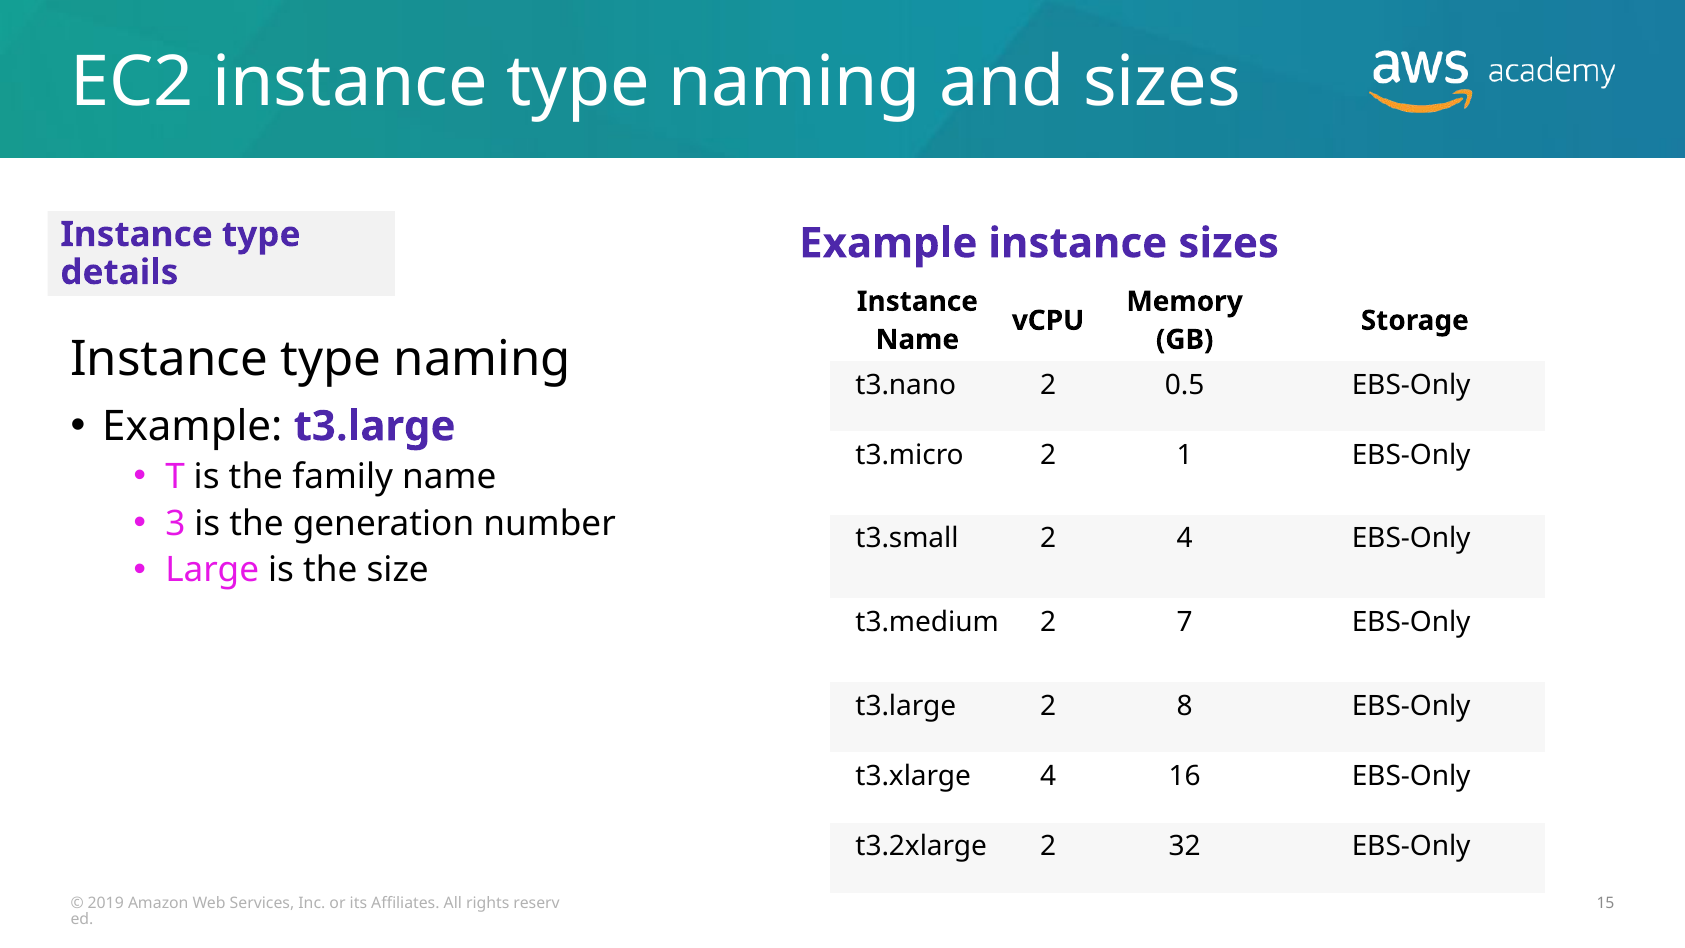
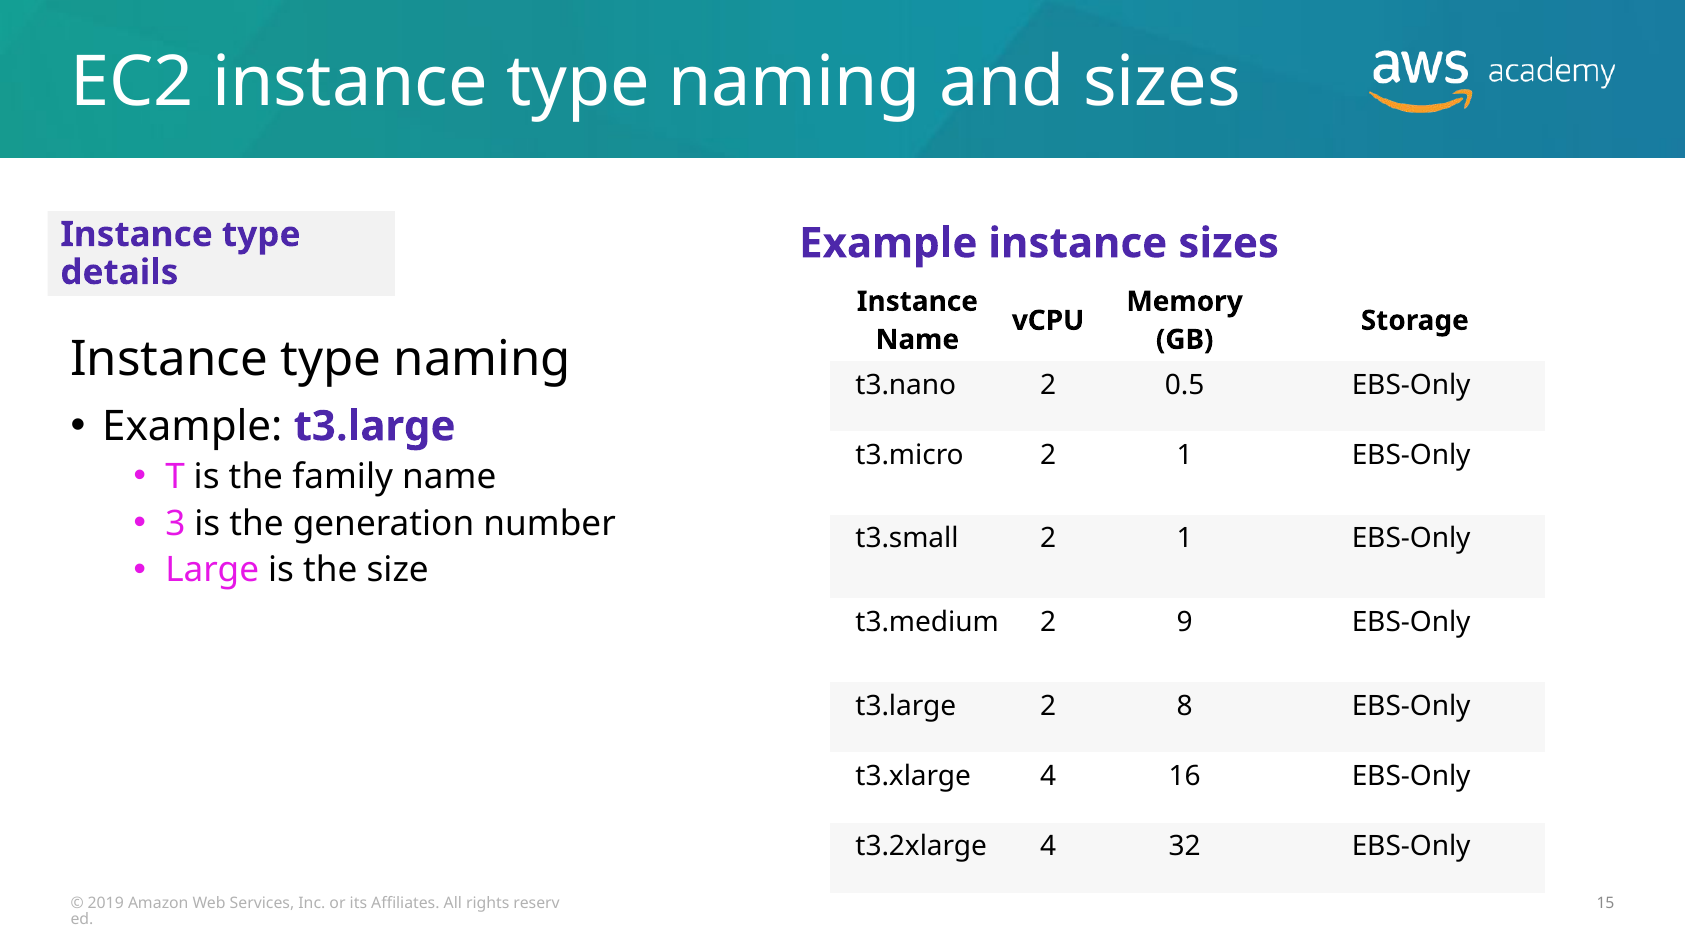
t3.small 2 4: 4 -> 1 (1185, 539)
7: 7 -> 9 (1185, 622)
t3.2xlarge 2: 2 -> 4 (1048, 846)
